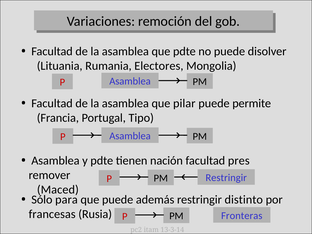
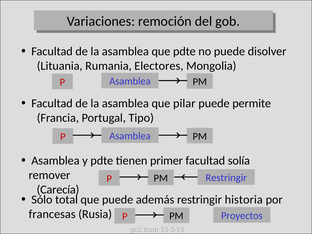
nación: nación -> primer (167, 161)
pres: pres -> solía (239, 161)
Maced: Maced -> Carecía (58, 190)
para: para -> total (67, 200)
distinto: distinto -> historia (244, 200)
Fronteras: Fronteras -> Proyectos (242, 216)
